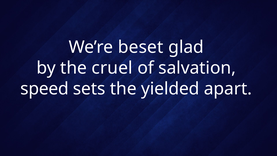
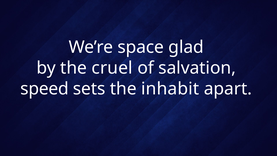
beset: beset -> space (141, 47)
yielded: yielded -> inhabit (170, 89)
